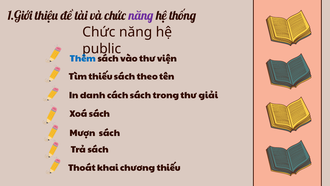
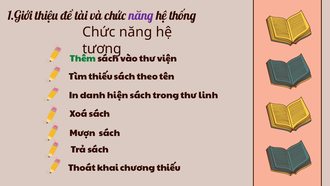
public: public -> tương (102, 49)
Thêm colour: blue -> green (83, 58)
cách: cách -> hiện (118, 95)
giải: giải -> linh (208, 95)
